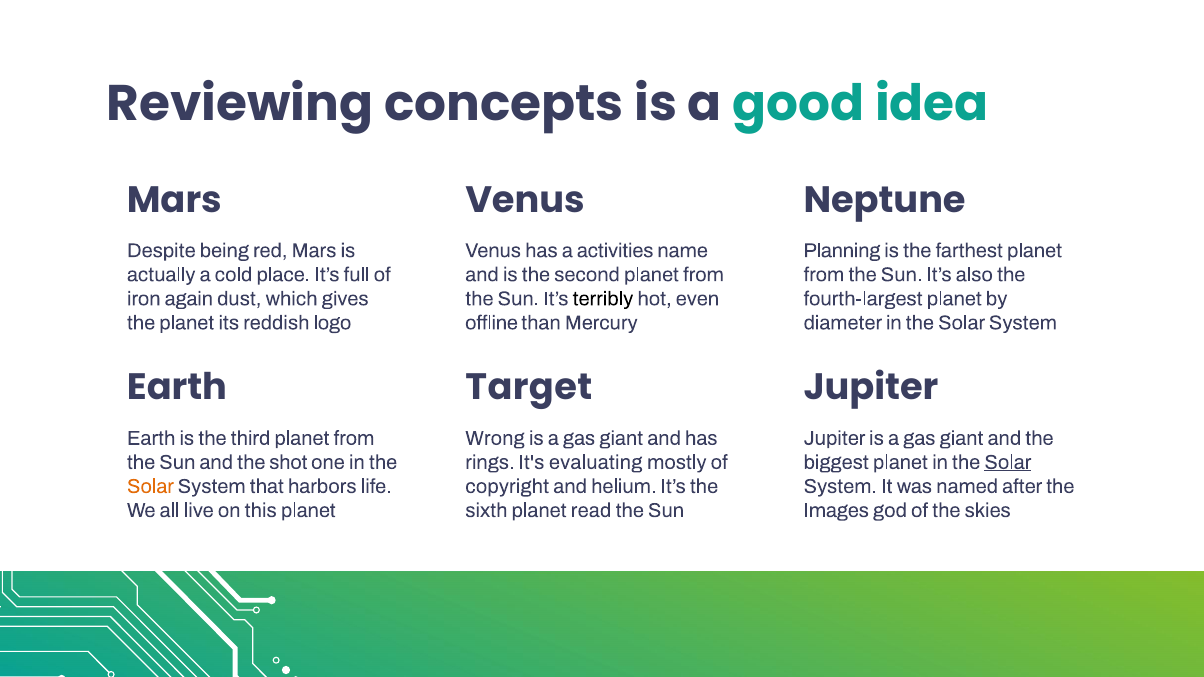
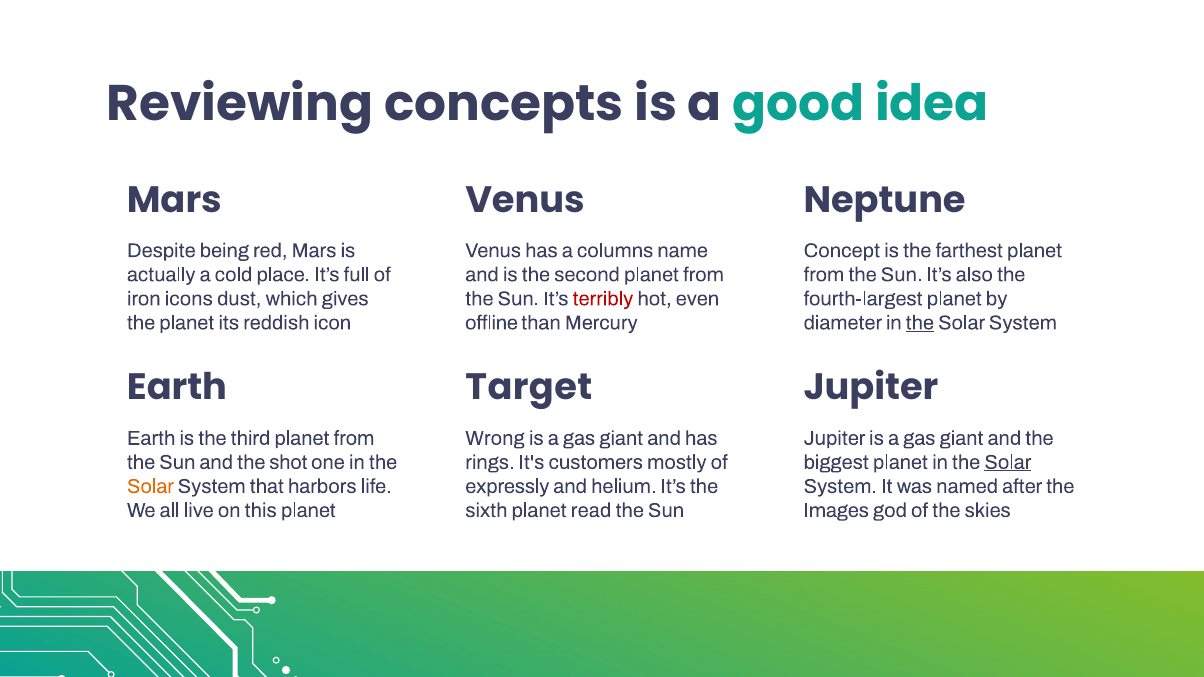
activities: activities -> columns (615, 251)
Planning: Planning -> Concept (842, 251)
again: again -> icons (189, 299)
terribly colour: black -> red (603, 299)
logo: logo -> icon (332, 323)
the underline: none -> present (920, 323)
evaluating: evaluating -> customers (596, 462)
copyright: copyright -> expressly (507, 487)
